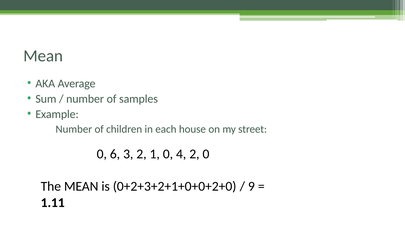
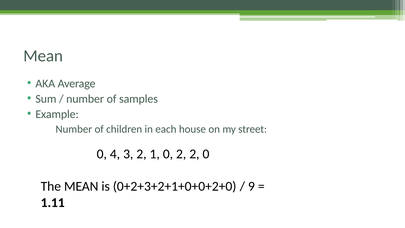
6: 6 -> 4 (115, 154)
0 4: 4 -> 2 (181, 154)
